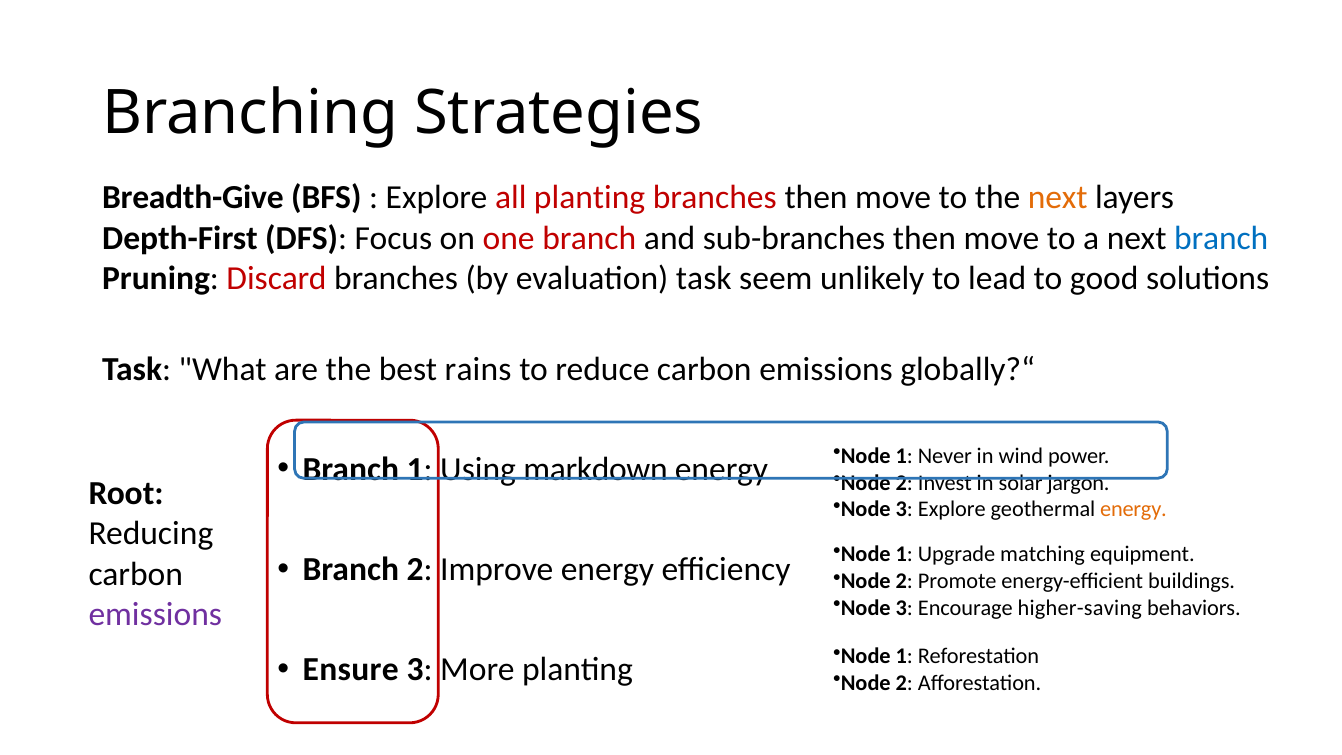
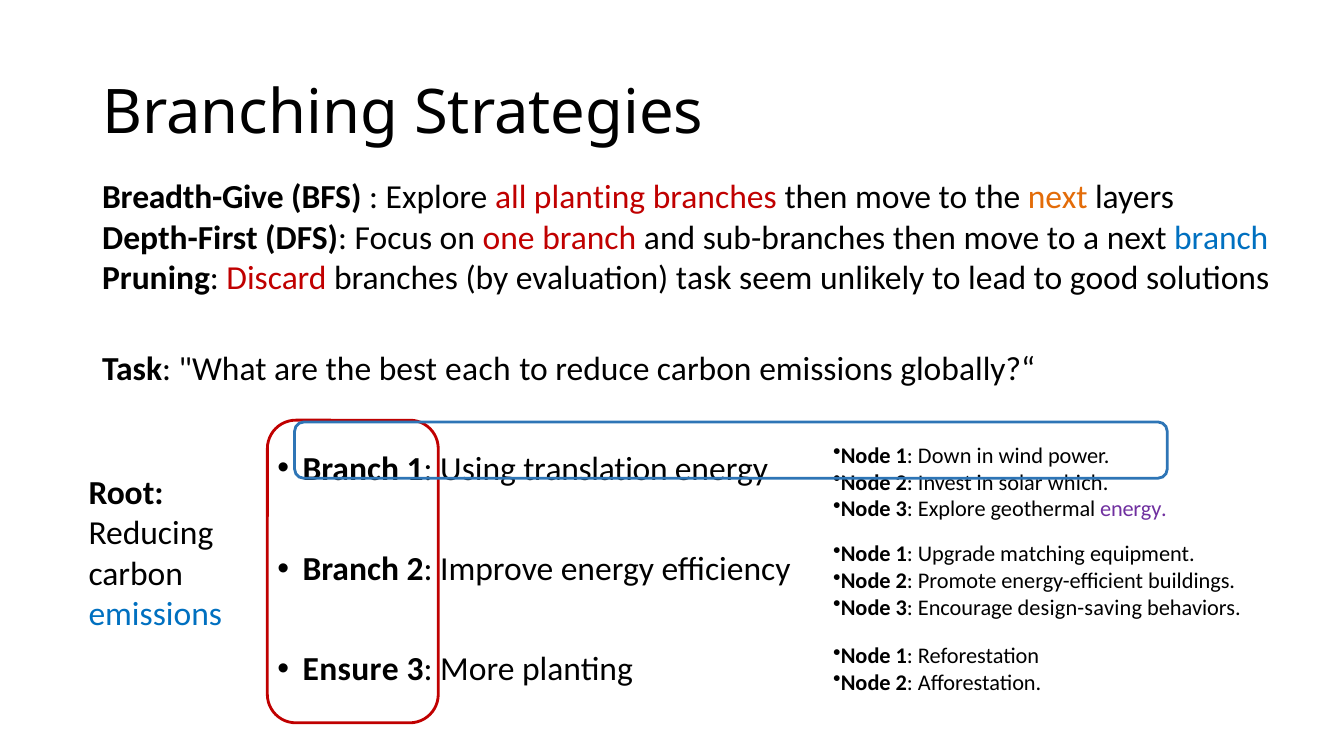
rains: rains -> each (478, 369)
Never: Never -> Down (945, 456)
markdown: markdown -> translation (596, 469)
jargon: jargon -> which (1078, 483)
energy colour: orange -> purple (1133, 509)
higher-saving: higher-saving -> design-saving (1080, 608)
emissions colour: purple -> blue (155, 614)
